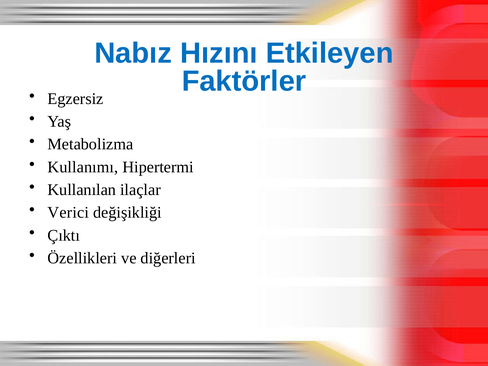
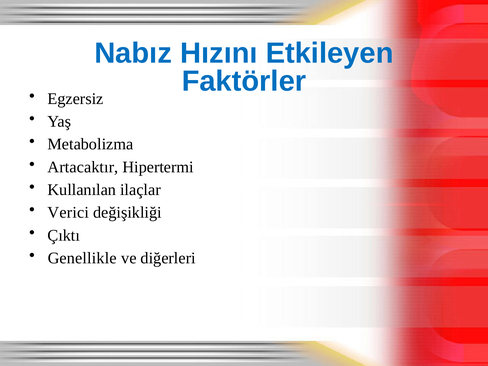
Kullanımı: Kullanımı -> Artacaktır (83, 167)
Özellikleri: Özellikleri -> Genellikle (82, 258)
